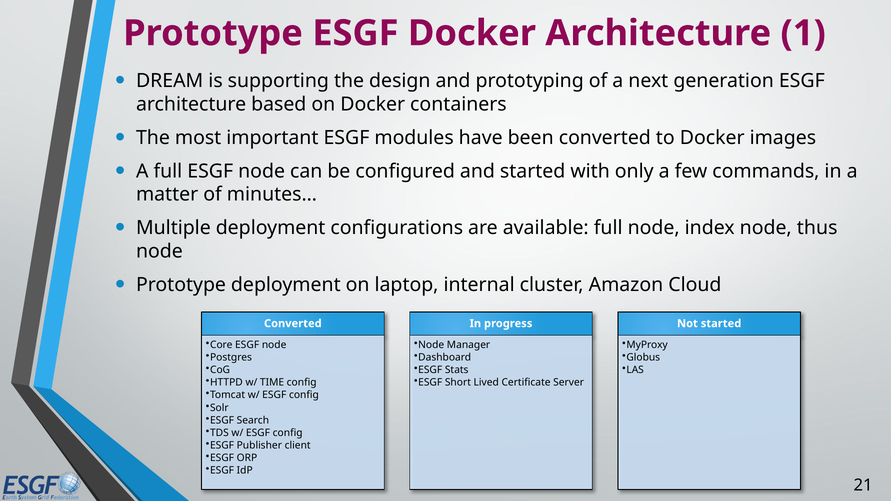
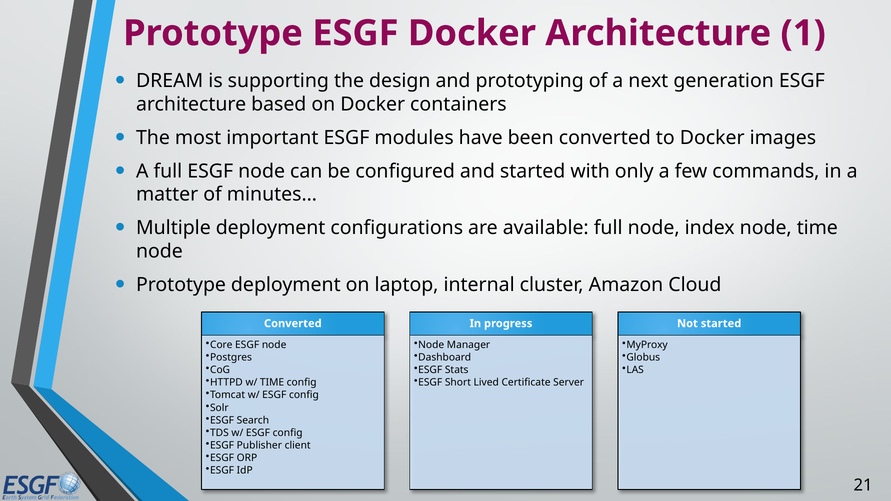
node thus: thus -> time (817, 228)
